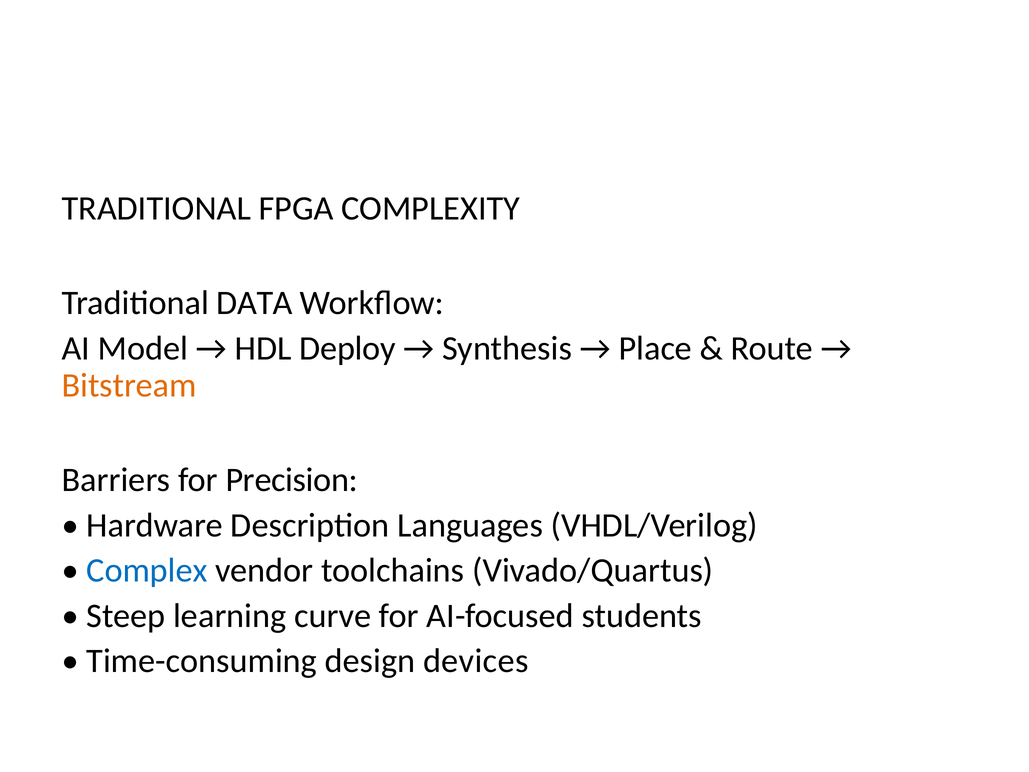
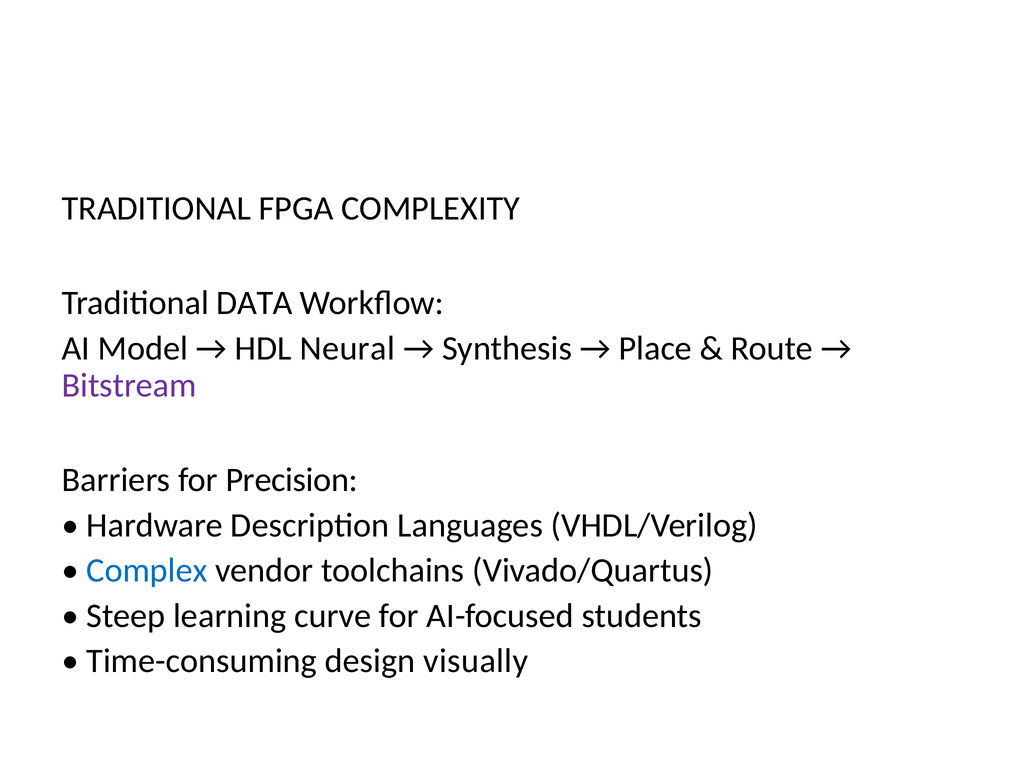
Deploy: Deploy -> Neural (347, 348)
Bitstream colour: orange -> purple (129, 385)
devices: devices -> visually (476, 661)
